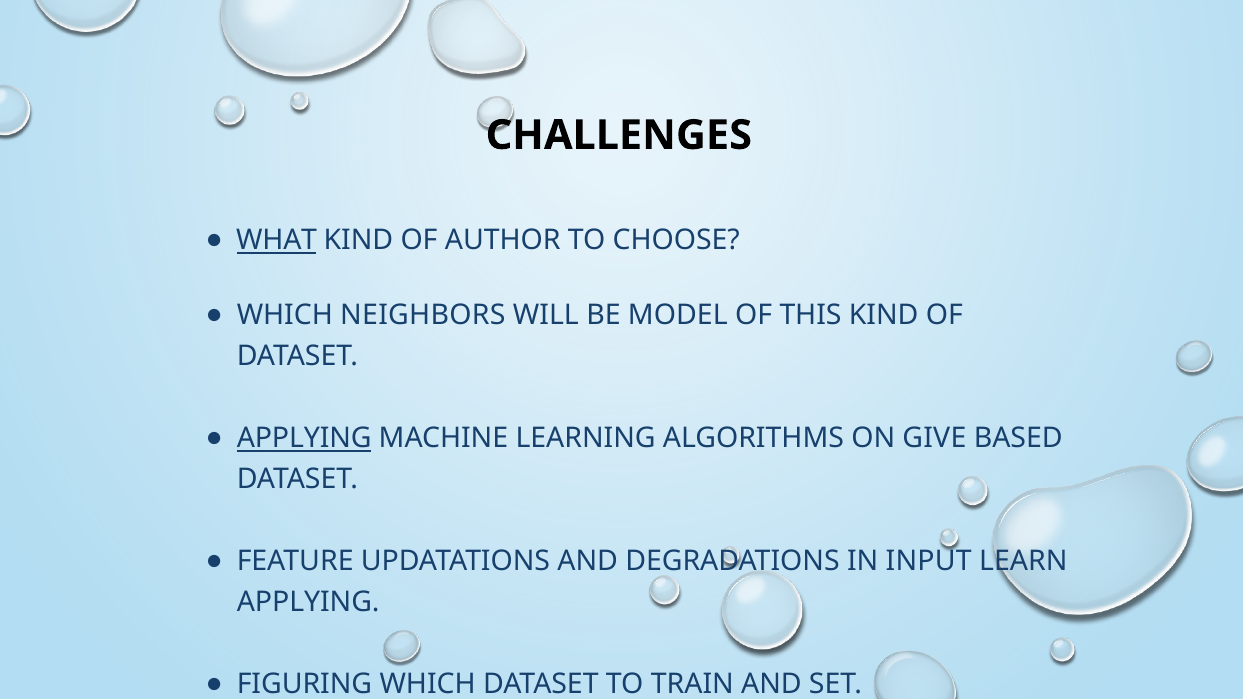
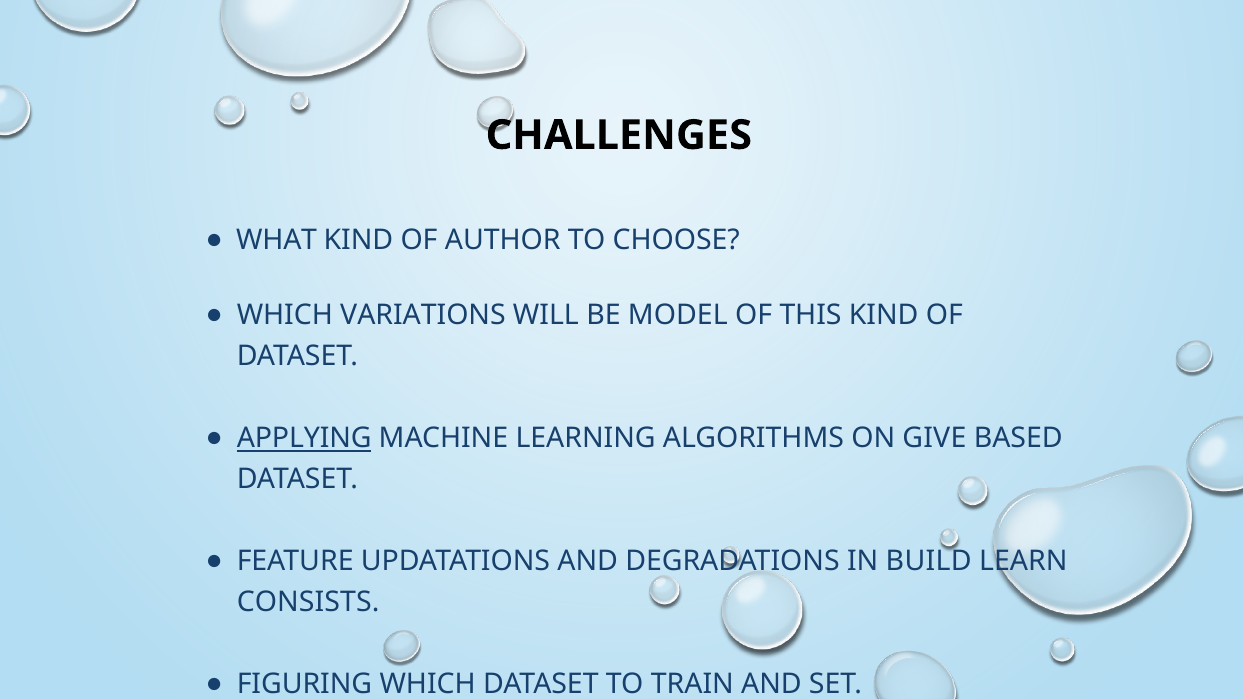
WHAT underline: present -> none (277, 241)
NEIGHBORS: NEIGHBORS -> VARIATIONS (423, 316)
INPUT: INPUT -> BUILD (929, 562)
APPLYING: APPLYING -> CONSISTS (308, 603)
